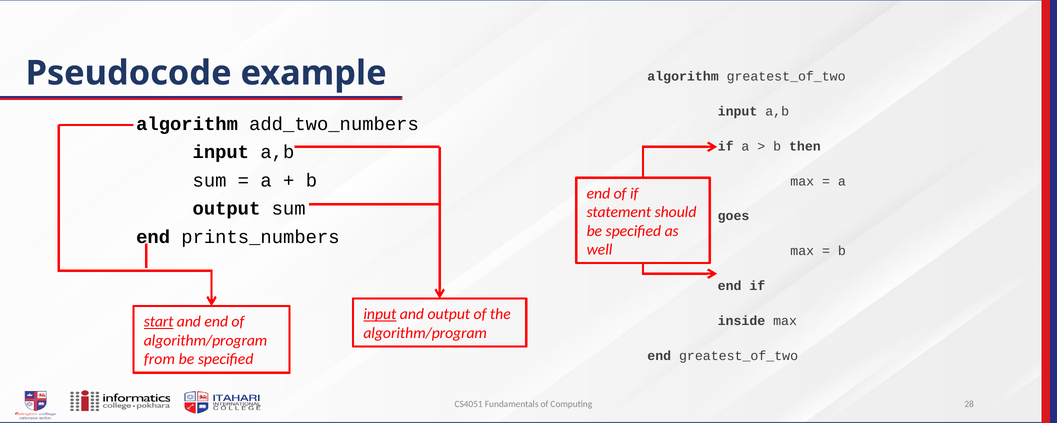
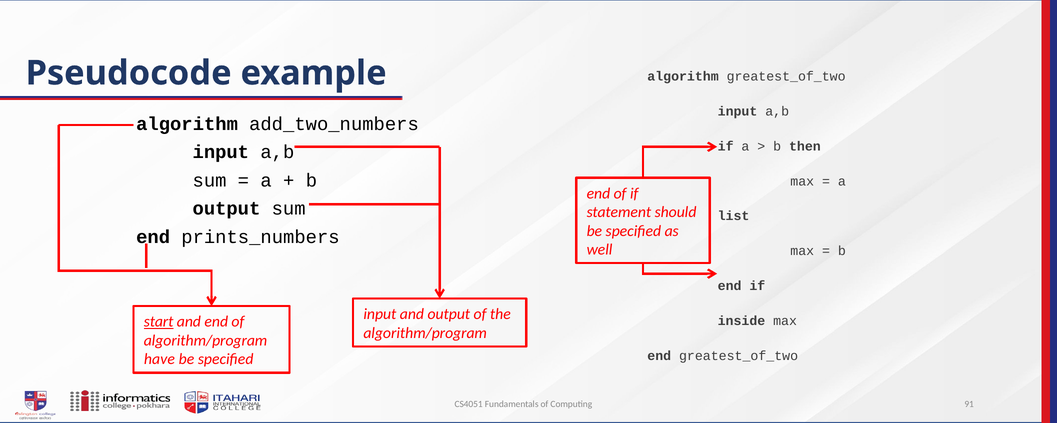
goes: goes -> list (734, 216)
input underline: present -> none (380, 314)
from: from -> have (159, 359)
28: 28 -> 91 (969, 404)
